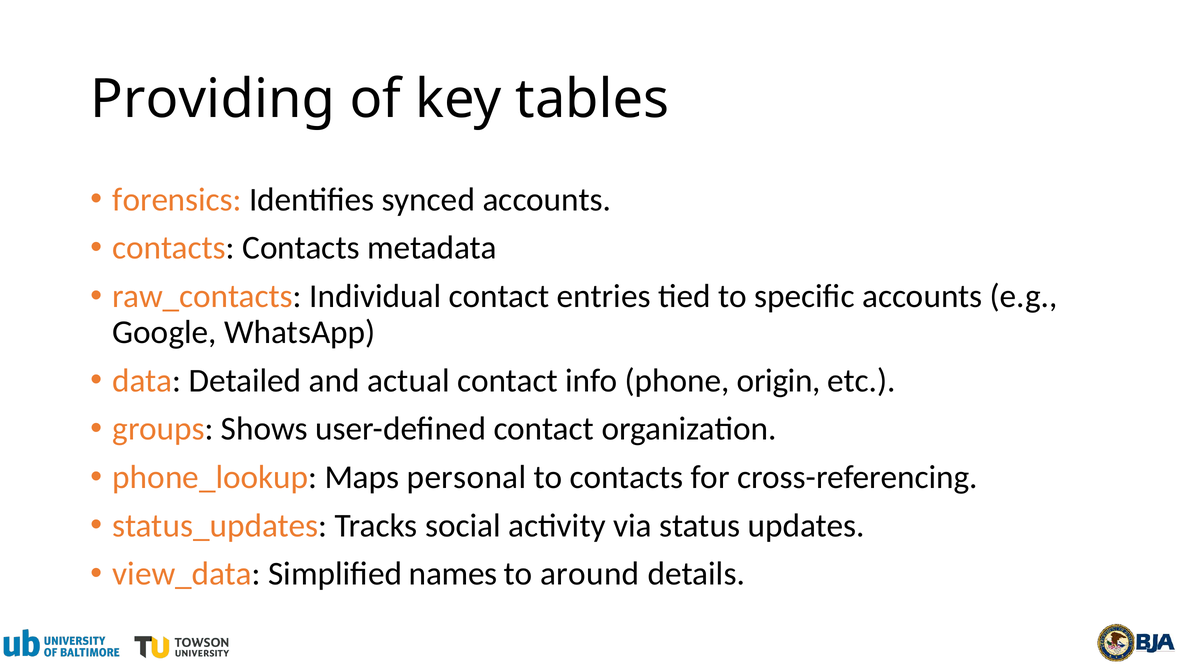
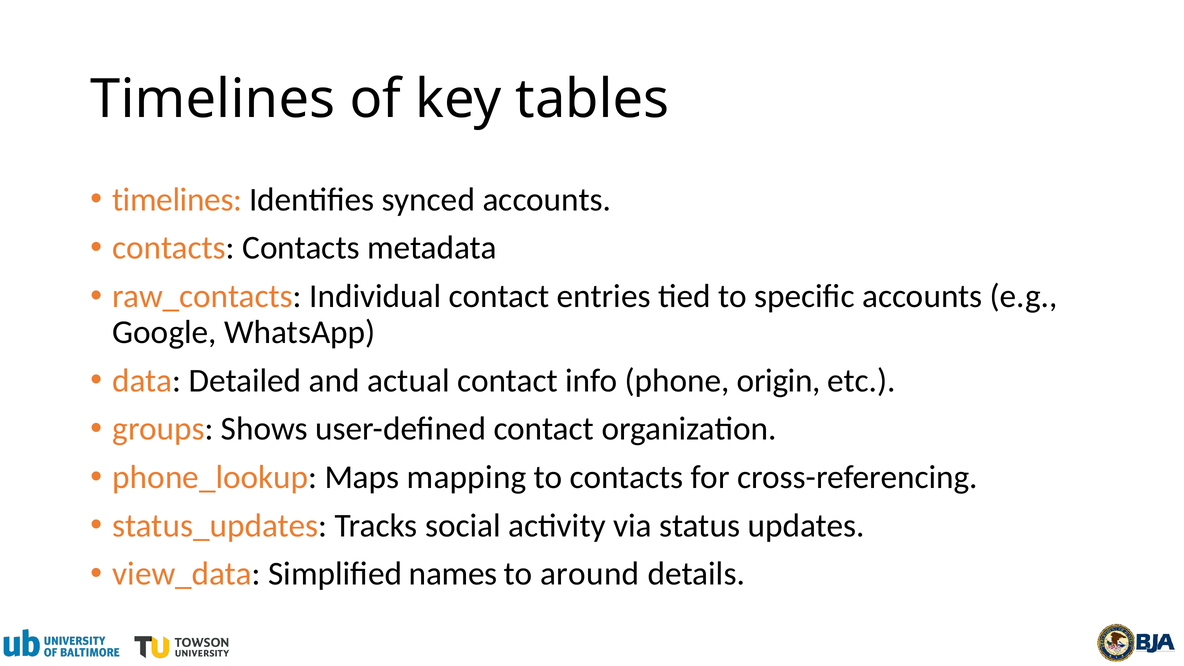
Providing: Providing -> Timelines (213, 99)
forensics: forensics -> timelines (177, 200)
personal: personal -> mapping (467, 477)
